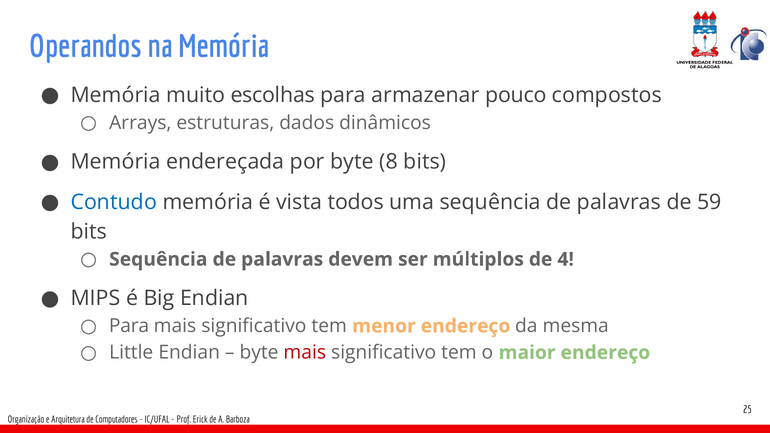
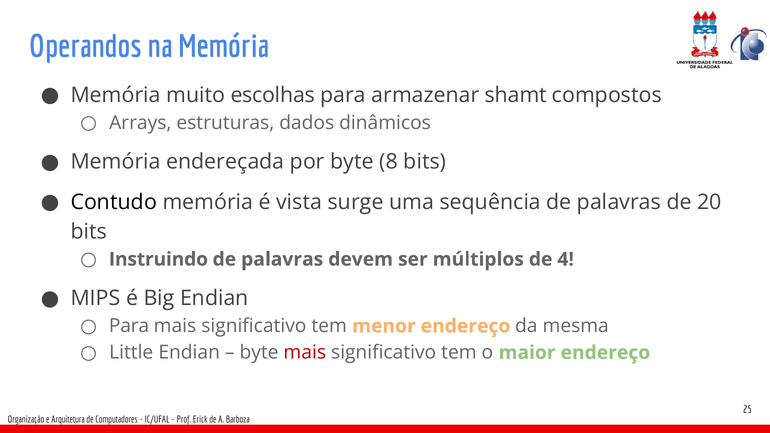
pouco: pouco -> shamt (516, 95)
Contudo colour: blue -> black (114, 202)
todos: todos -> surge (356, 202)
59: 59 -> 20 (709, 202)
Sequência: Sequência -> Instruindo (158, 259)
